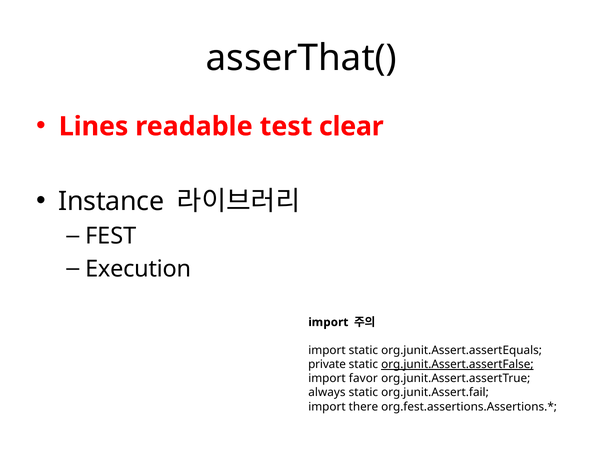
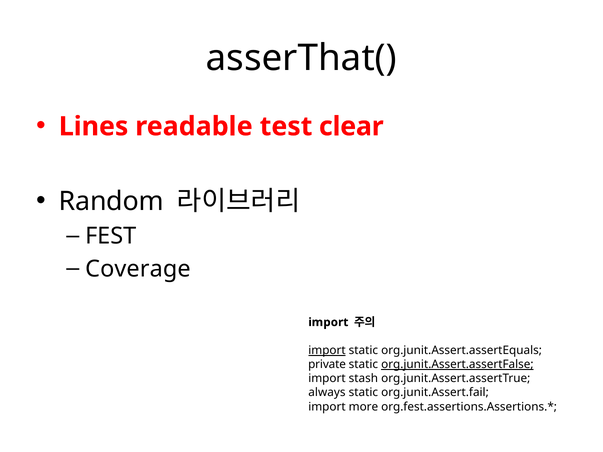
Instance: Instance -> Random (111, 202)
Execution: Execution -> Coverage (138, 269)
import underline: none -> present (327, 351)
favor: favor -> stash (363, 379)
there: there -> more (363, 407)
